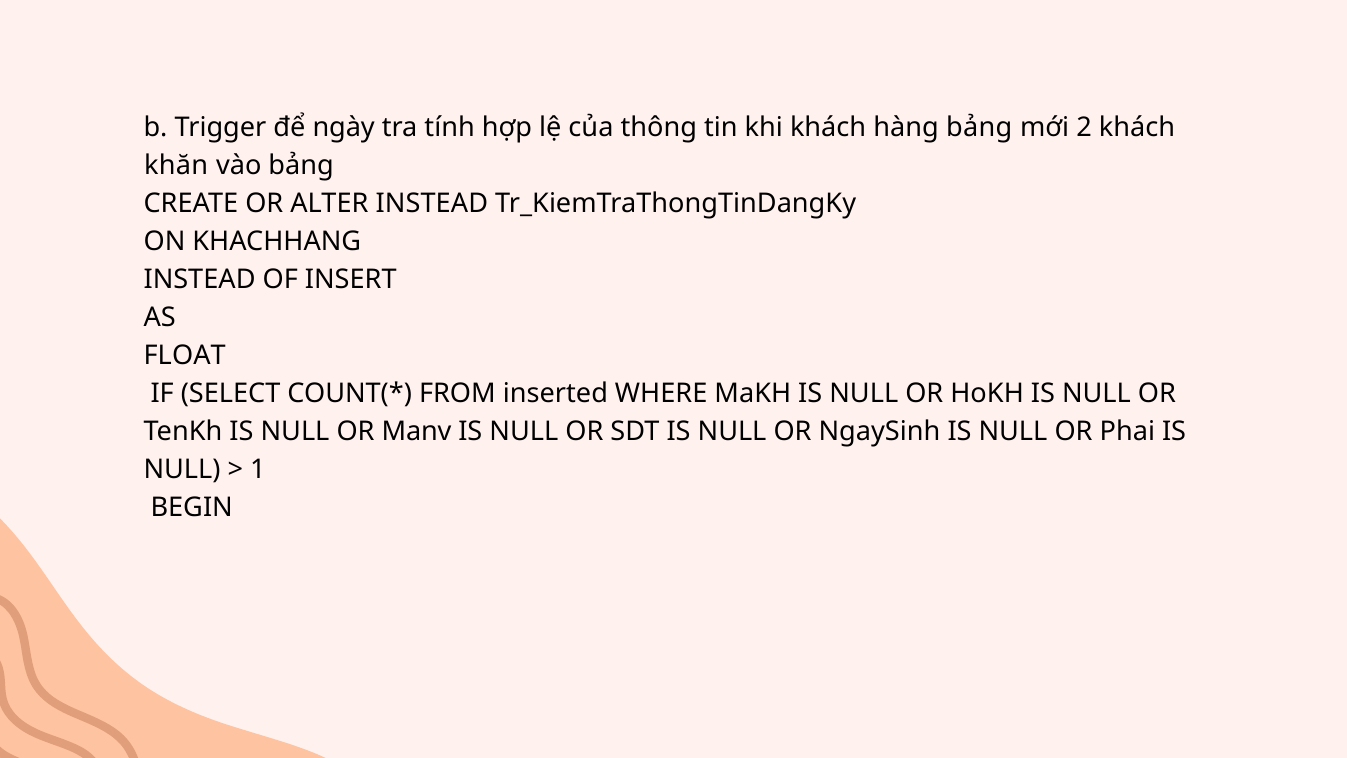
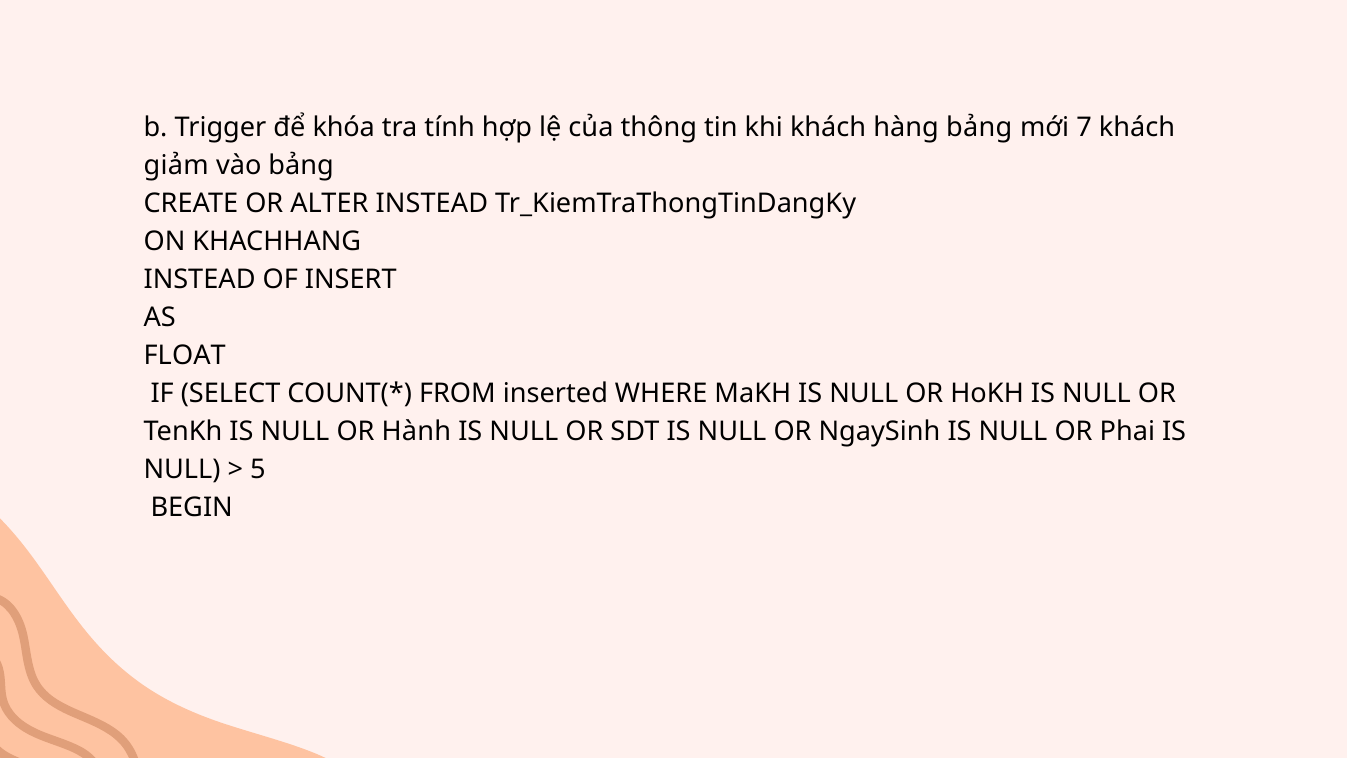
ngày: ngày -> khóa (344, 127)
2: 2 -> 7 (1084, 127)
khăn: khăn -> giảm (176, 165)
Manv: Manv -> Hành (416, 431)
1: 1 -> 5 (258, 469)
